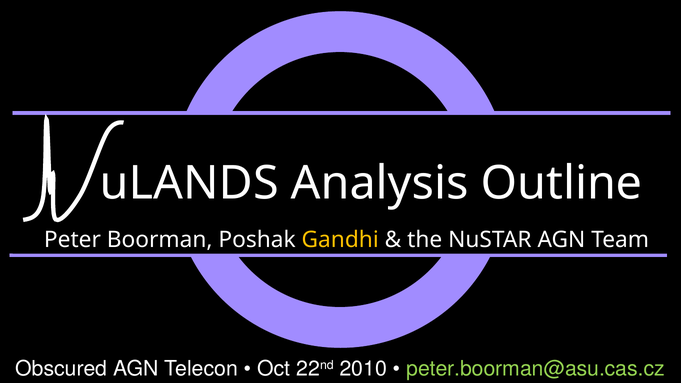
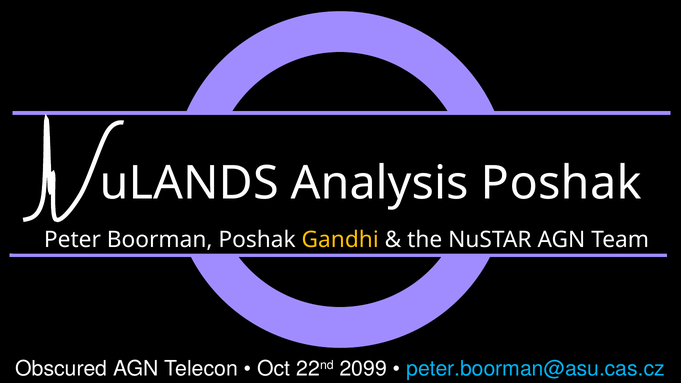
Analysis Outline: Outline -> Poshak (561, 183)
2010: 2010 -> 2099 (363, 369)
peter.boorman@asu.cas.cz colour: light green -> light blue (536, 369)
